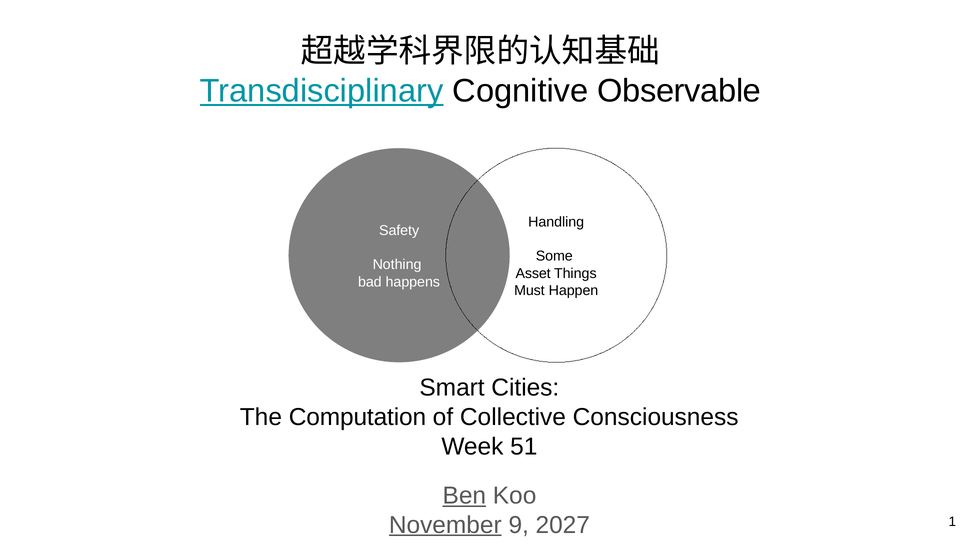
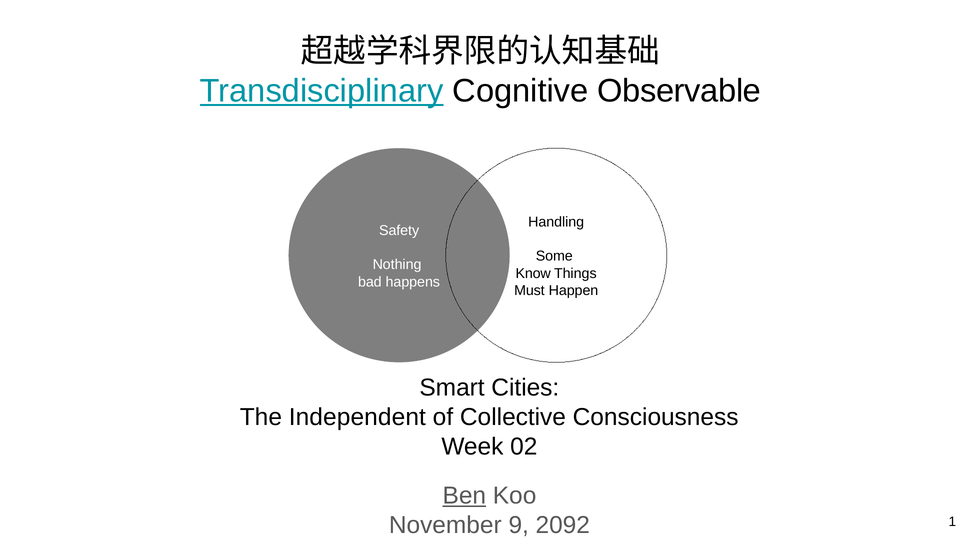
Asset: Asset -> Know (533, 273)
Computation: Computation -> Independent (357, 417)
51: 51 -> 02 (524, 446)
November underline: present -> none (445, 525)
2027: 2027 -> 2092 (563, 525)
